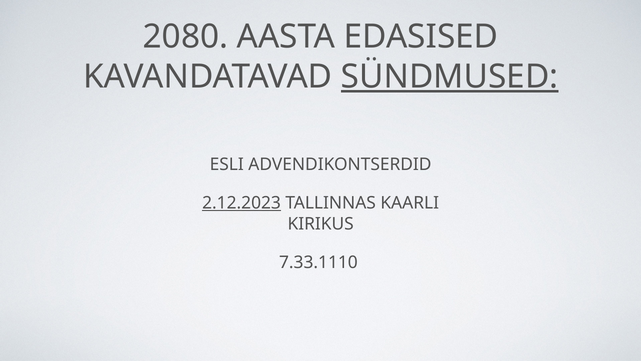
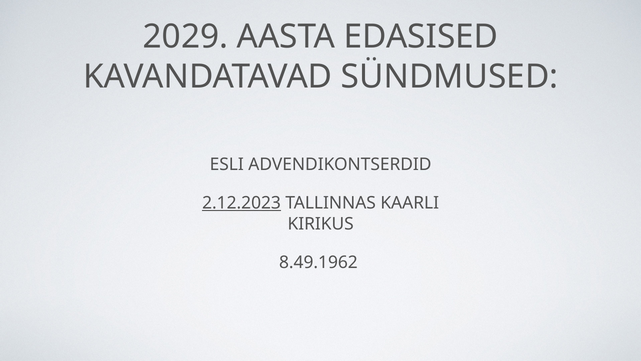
2080: 2080 -> 2029 (186, 37)
SÜNDMUSED underline: present -> none (450, 77)
7.33.1110: 7.33.1110 -> 8.49.1962 (318, 262)
